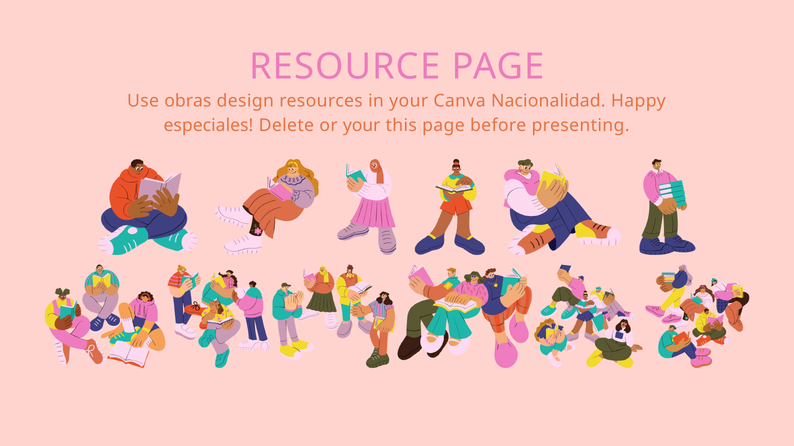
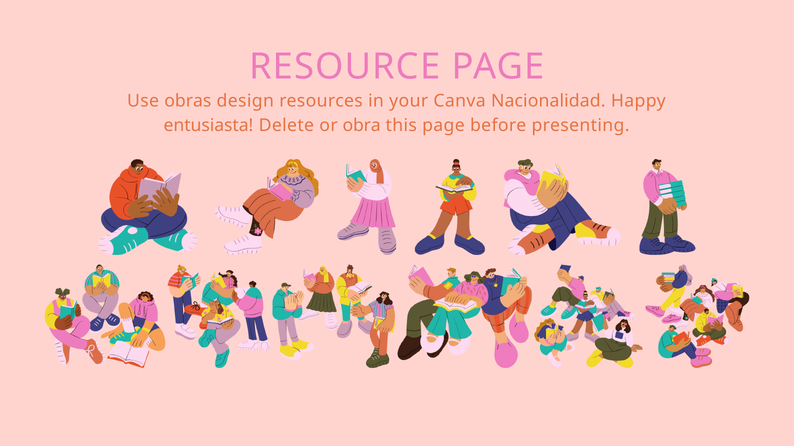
especiales: especiales -> entusiasta (208, 126)
or your: your -> obra (362, 126)
